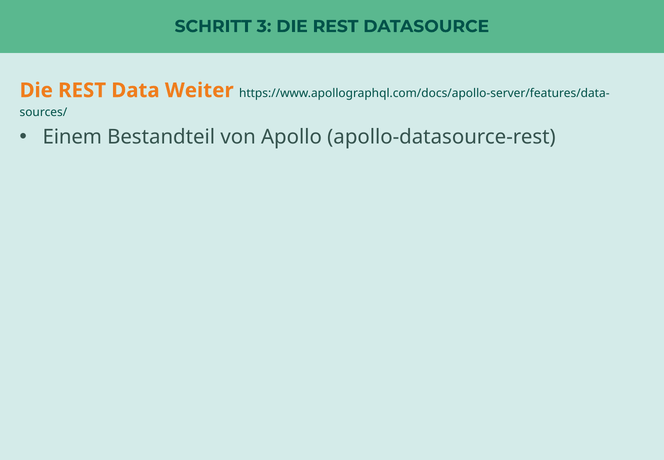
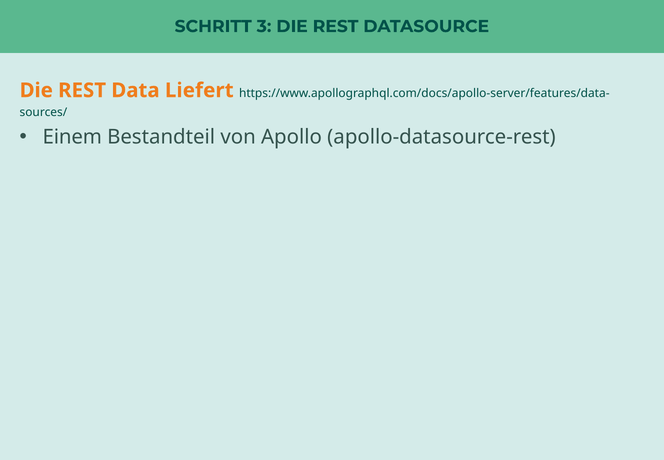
Weiter: Weiter -> Liefert (199, 90)
